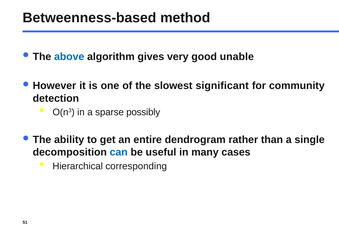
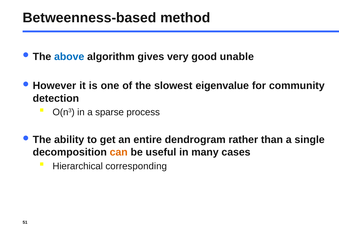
significant: significant -> eigenvalue (222, 86)
possibly: possibly -> process (143, 112)
can colour: blue -> orange (119, 152)
